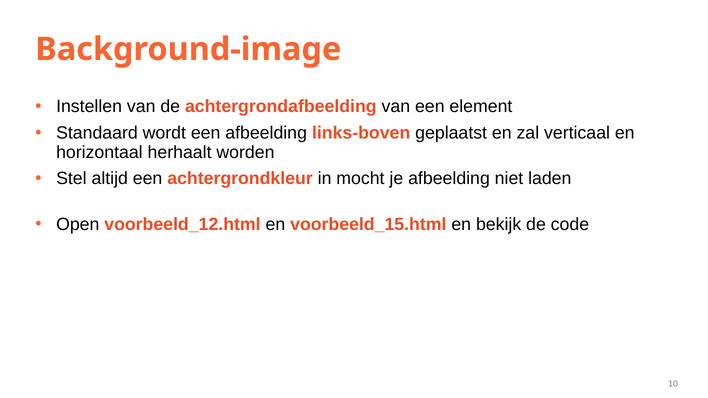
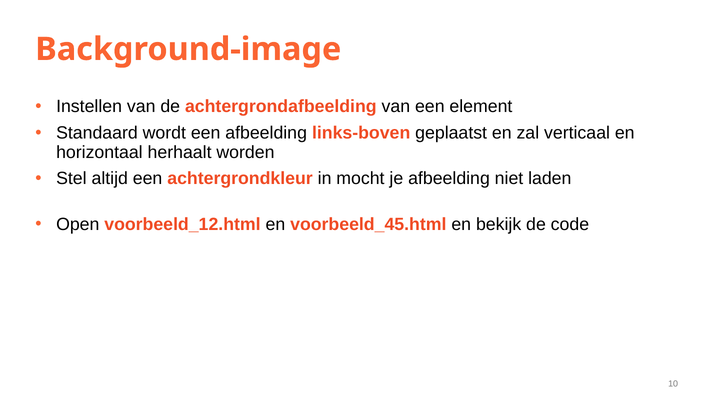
voorbeeld_15.html: voorbeeld_15.html -> voorbeeld_45.html (368, 224)
